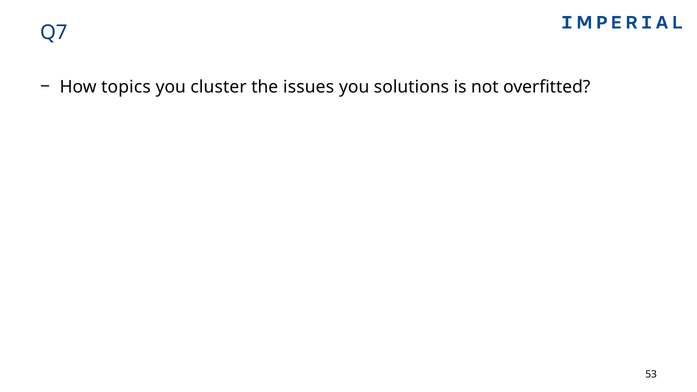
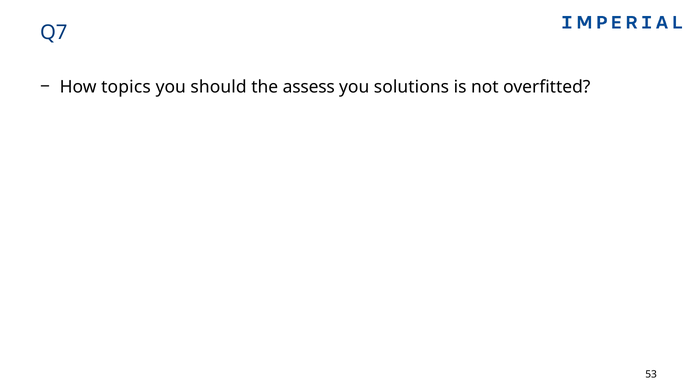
cluster: cluster -> should (219, 87)
issues: issues -> assess (309, 87)
